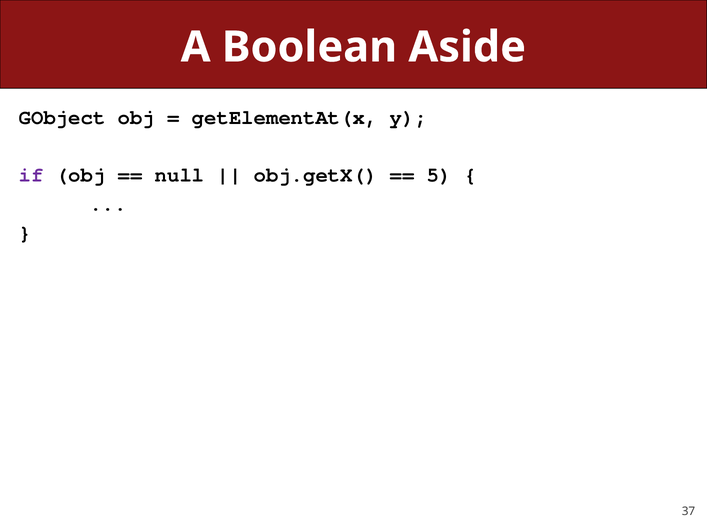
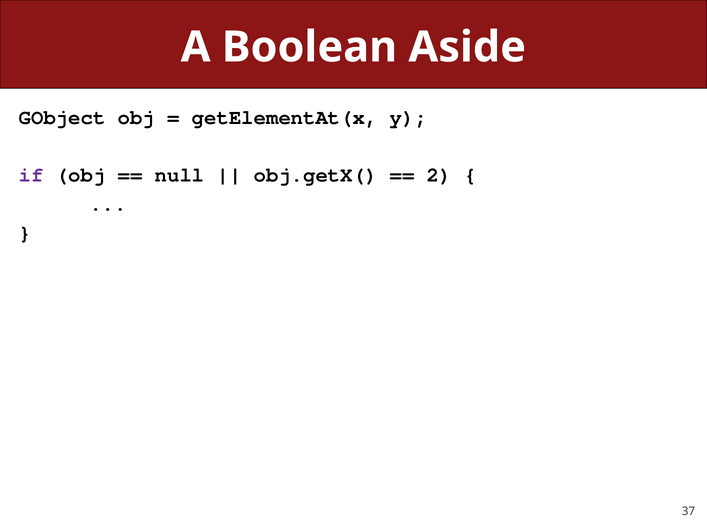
5: 5 -> 2 (439, 175)
